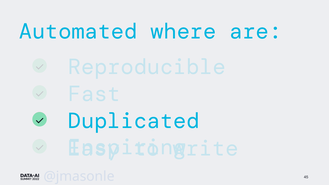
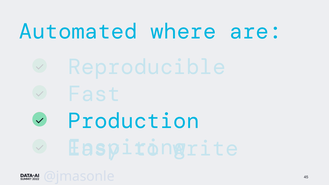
Duplicated: Duplicated -> Production (134, 121)
